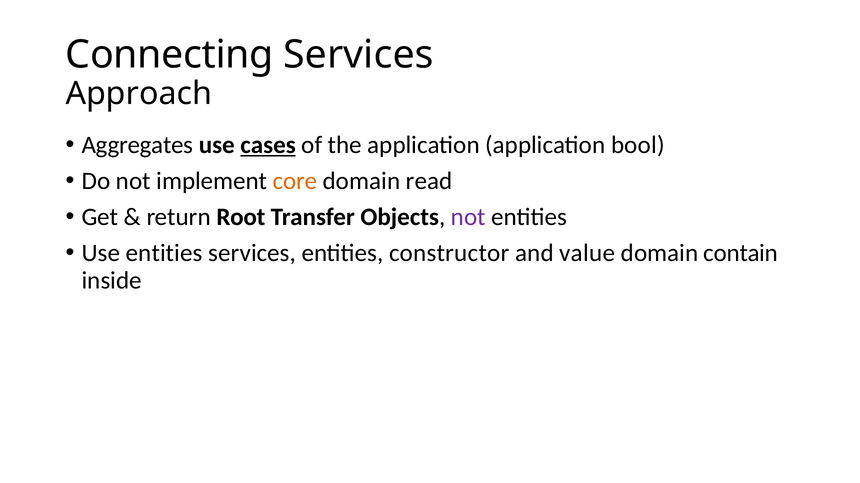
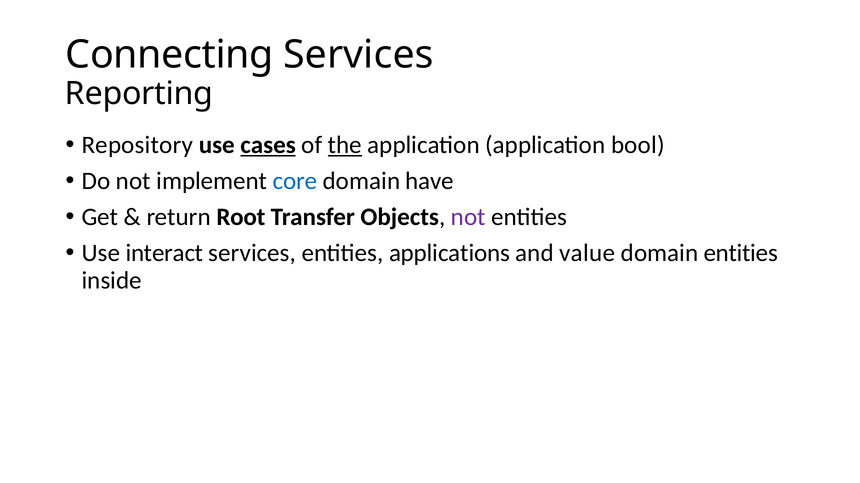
Approach: Approach -> Reporting (139, 94)
Aggregates: Aggregates -> Repository (137, 145)
the underline: none -> present (345, 145)
core colour: orange -> blue (295, 181)
read: read -> have (429, 181)
Use entities: entities -> interact (164, 254)
constructor: constructor -> applications (450, 254)
domain contain: contain -> entities (741, 254)
